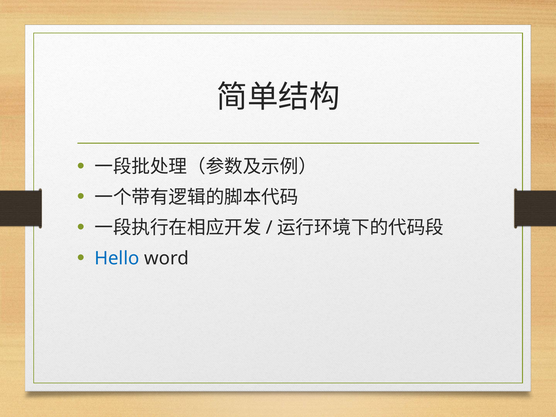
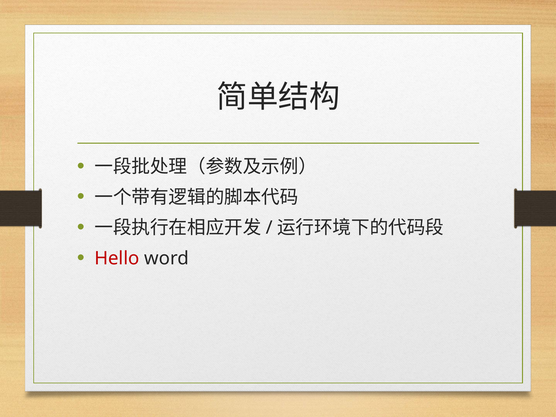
Hello colour: blue -> red (117, 258)
